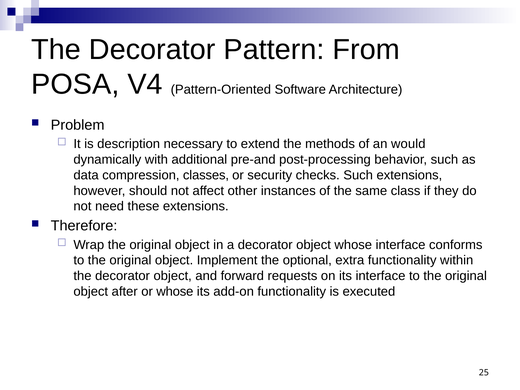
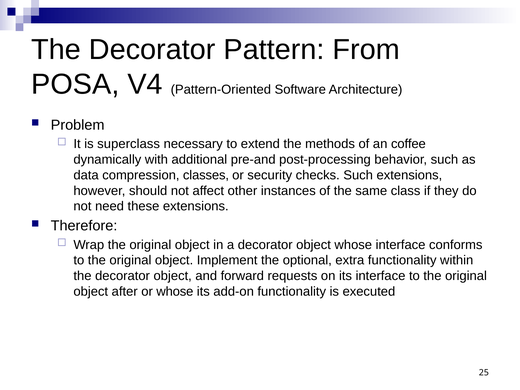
description: description -> superclass (129, 144)
would: would -> coffee (408, 144)
